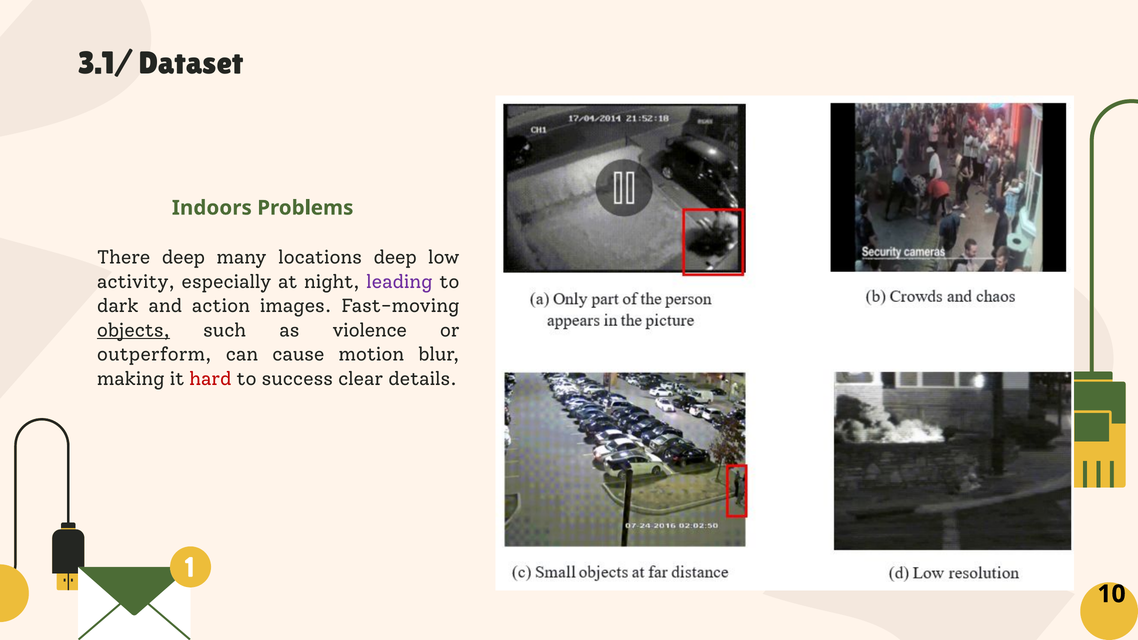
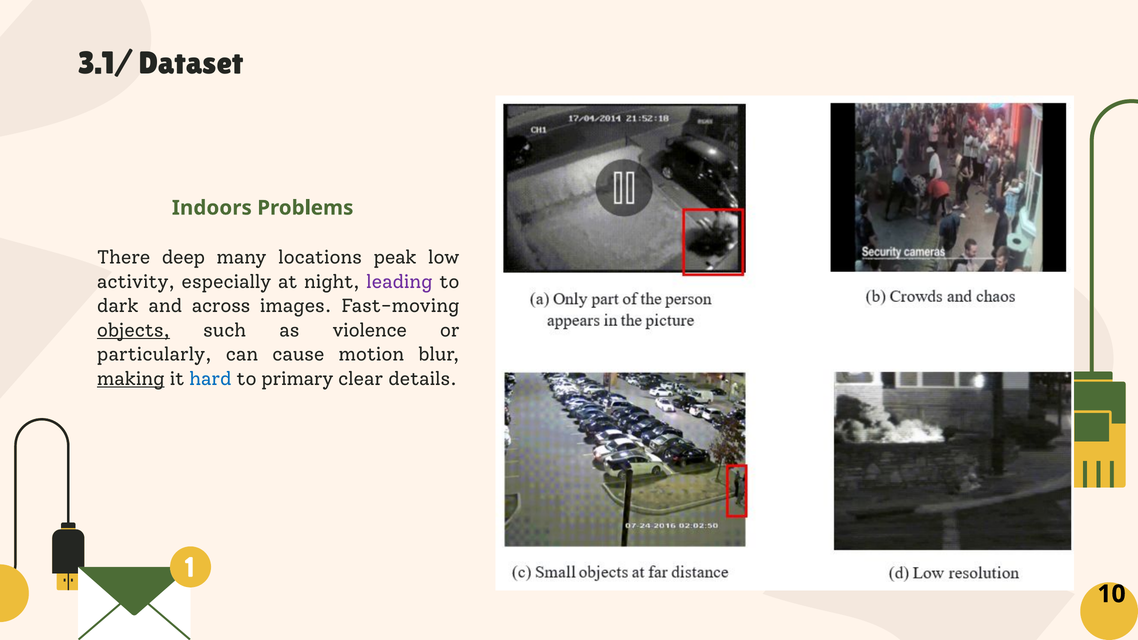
locations deep: deep -> peak (395, 258)
action: action -> across (221, 306)
outperform: outperform -> particularly (154, 355)
making underline: none -> present (131, 379)
hard colour: red -> blue (210, 379)
success: success -> primary (297, 379)
